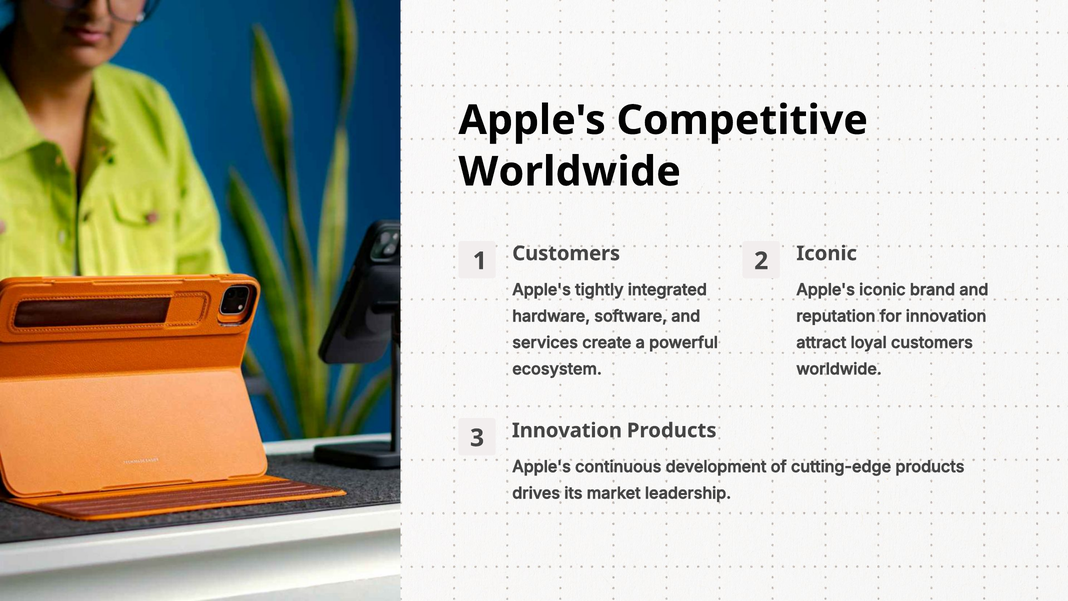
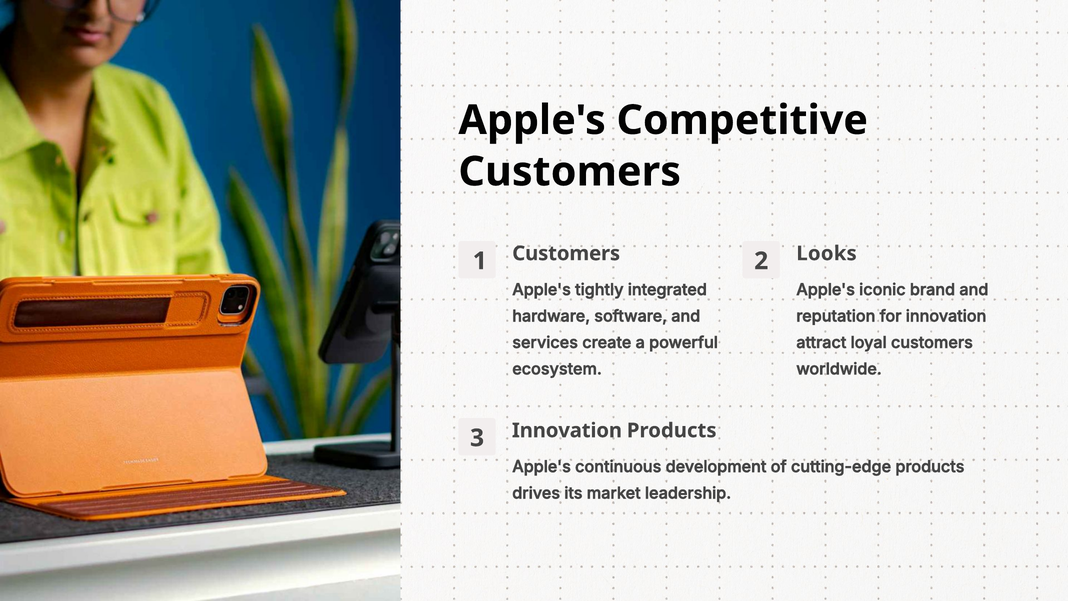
Worldwide: Worldwide -> Customers (570, 172)
2 Iconic: Iconic -> Looks (827, 253)
